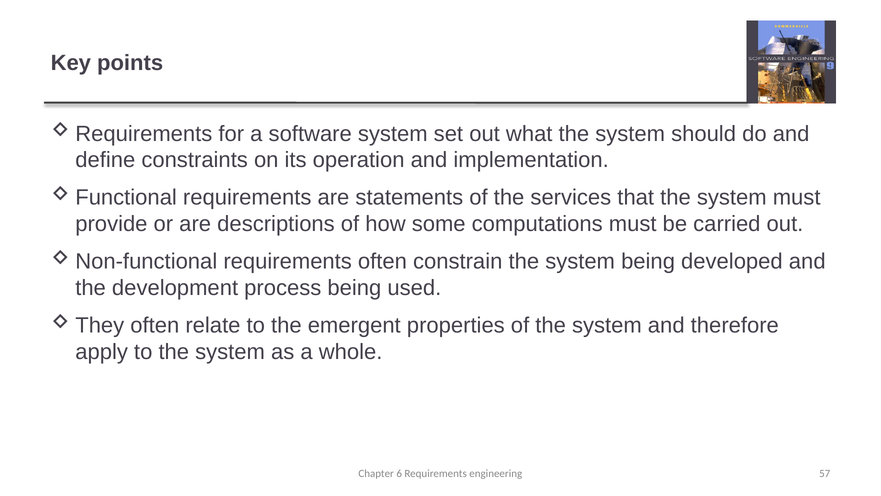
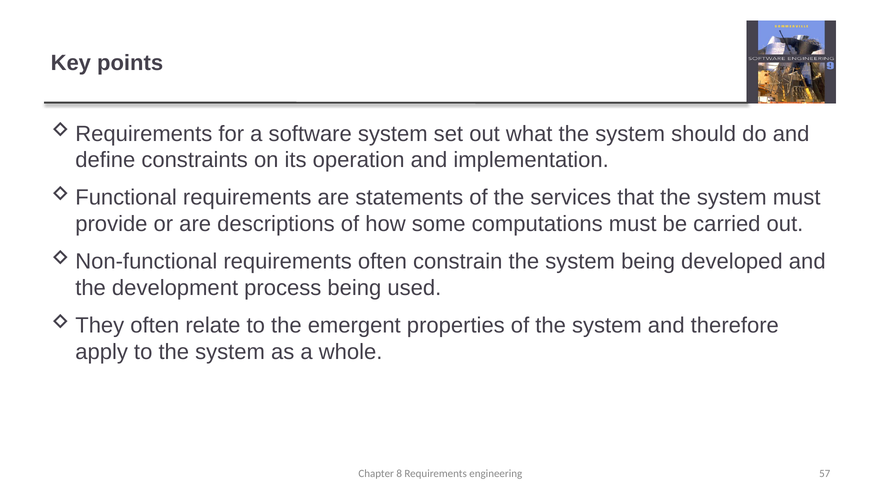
6: 6 -> 8 (399, 473)
